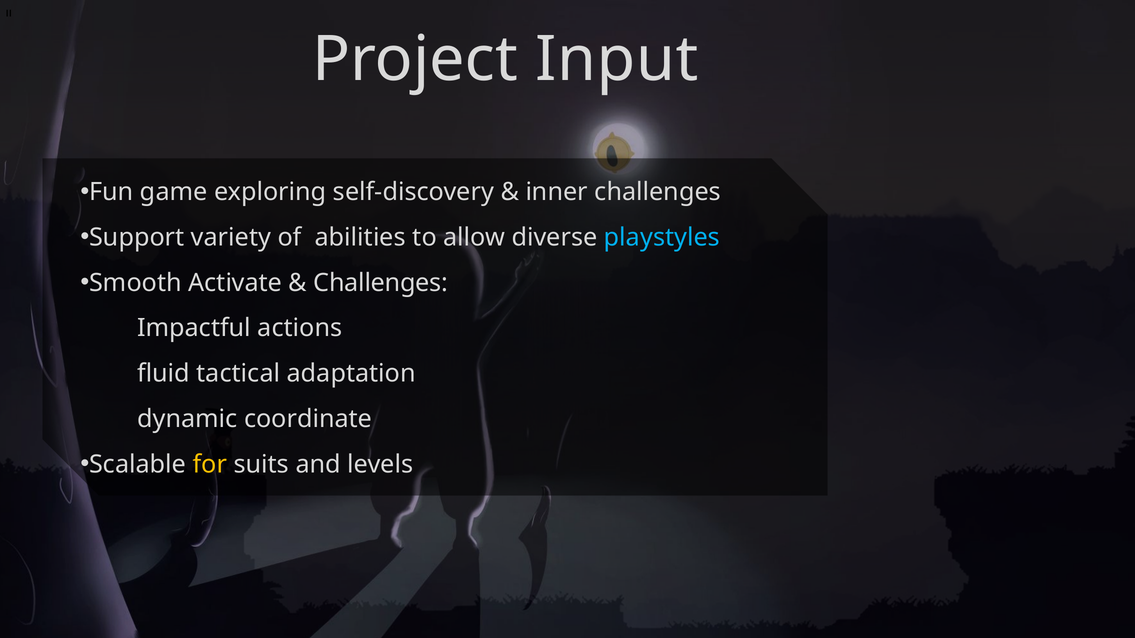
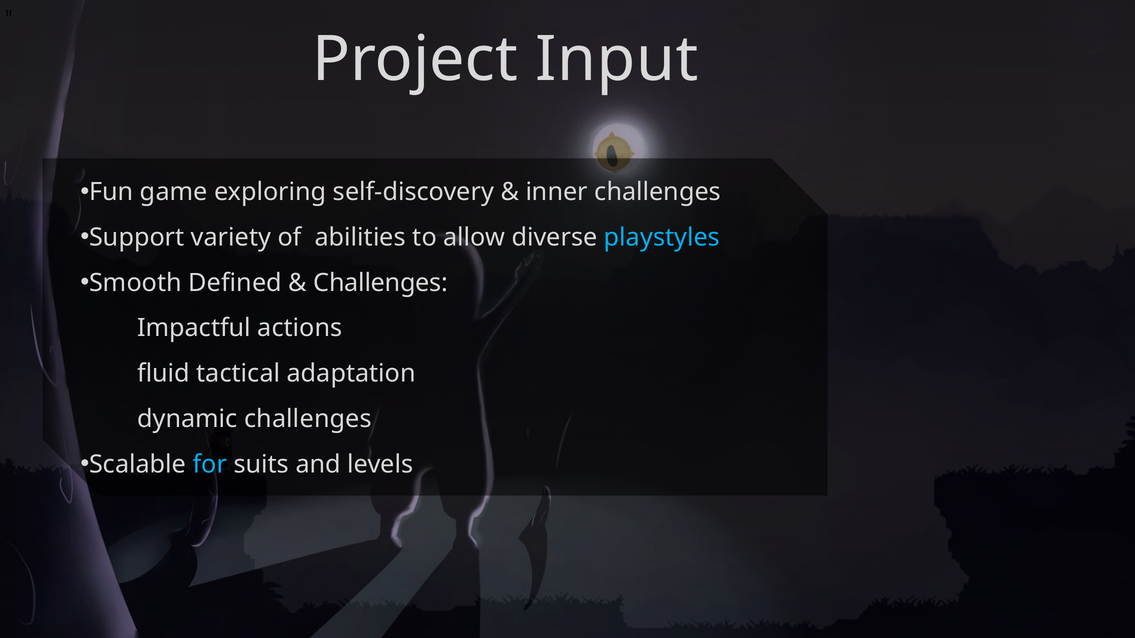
Activate: Activate -> Defined (235, 283)
dynamic coordinate: coordinate -> challenges (308, 419)
for colour: yellow -> light blue (210, 465)
